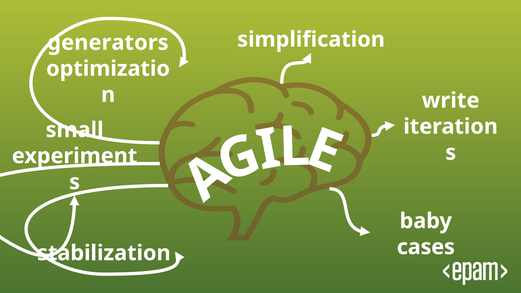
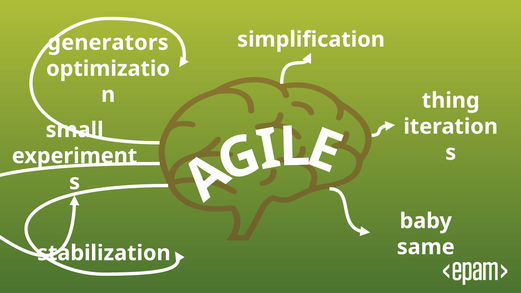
write: write -> thing (451, 101)
cases: cases -> same (426, 247)
